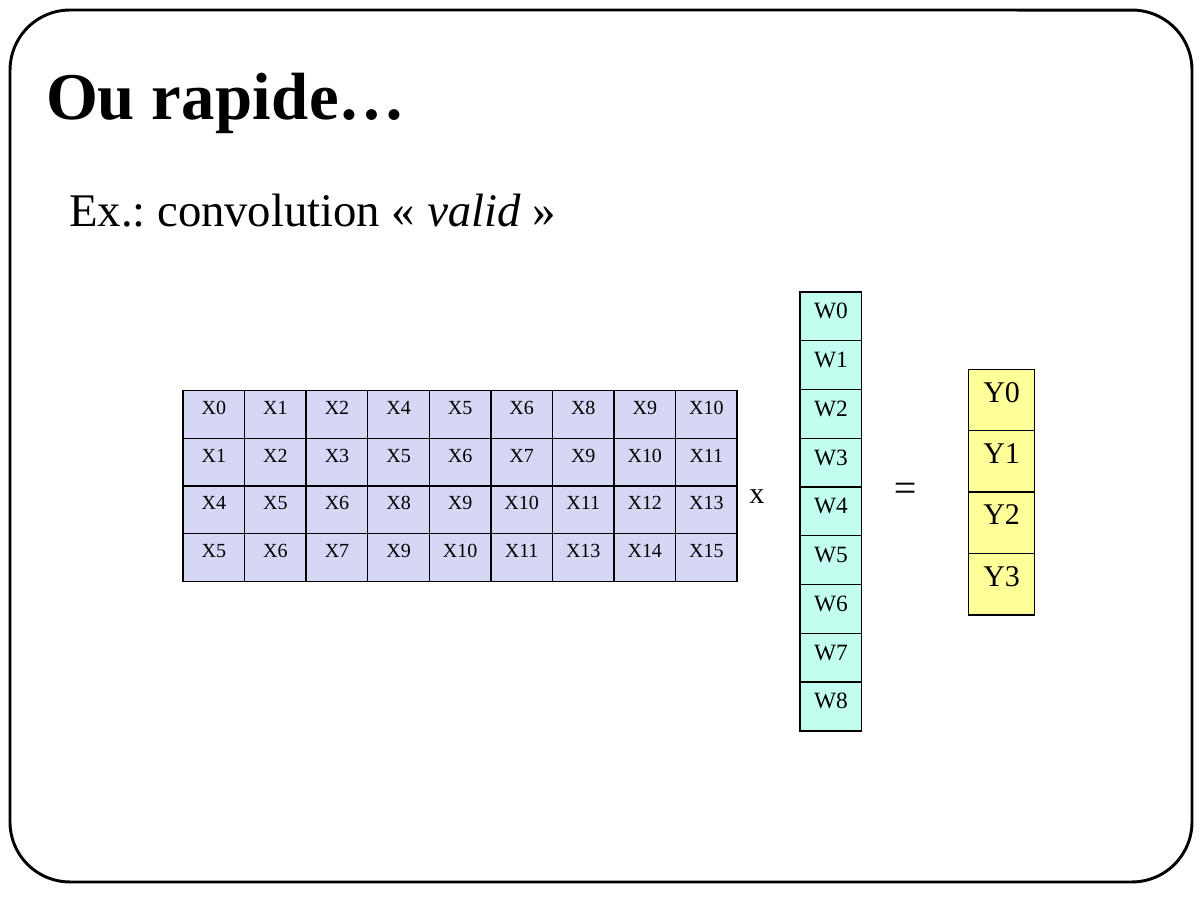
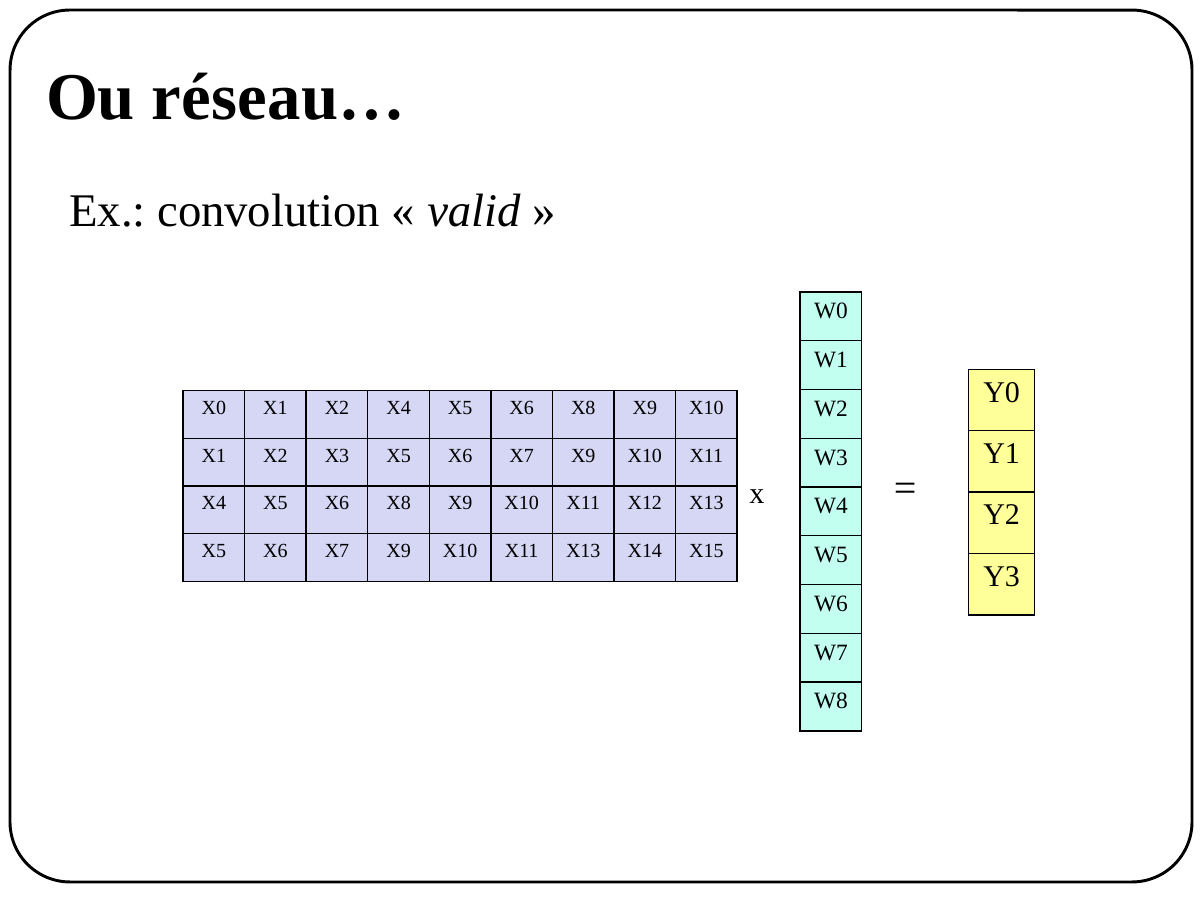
rapide…: rapide… -> réseau… (279, 97)
